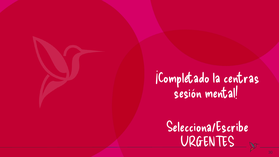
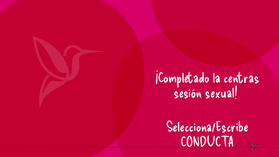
mental: mental -> sexual (221, 93)
URGENTES: URGENTES -> CONDUCTA (207, 142)
